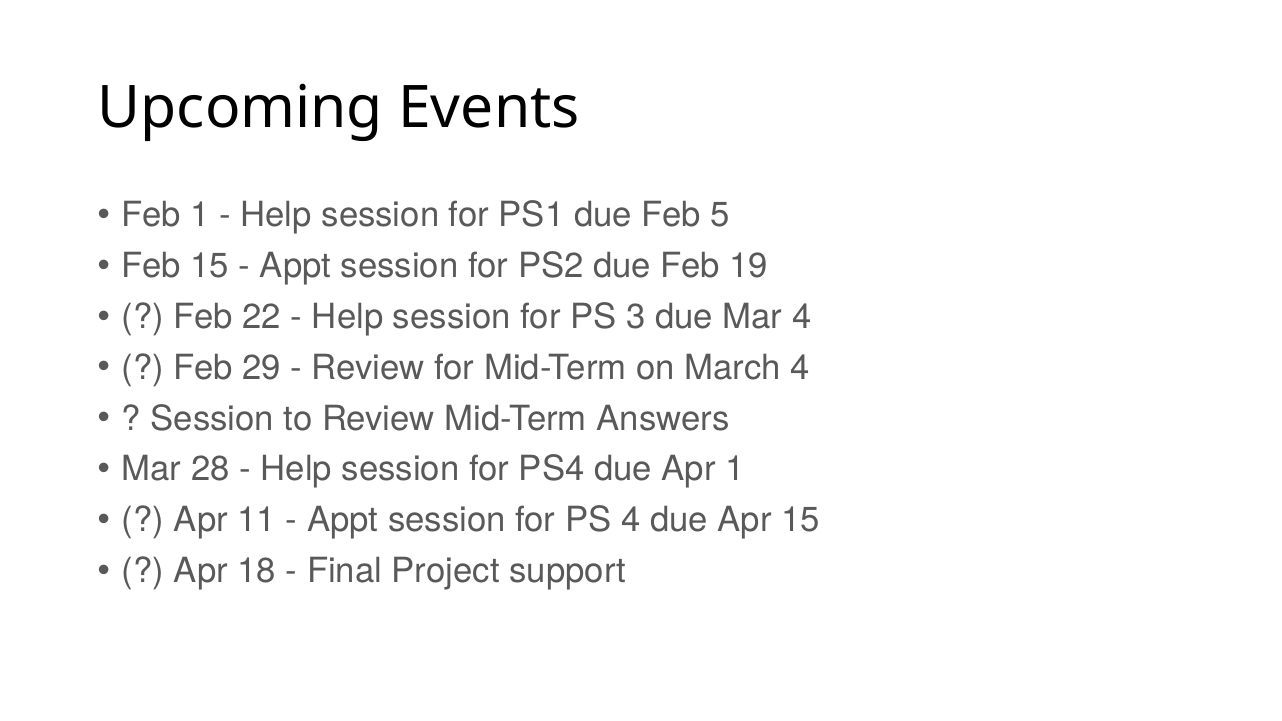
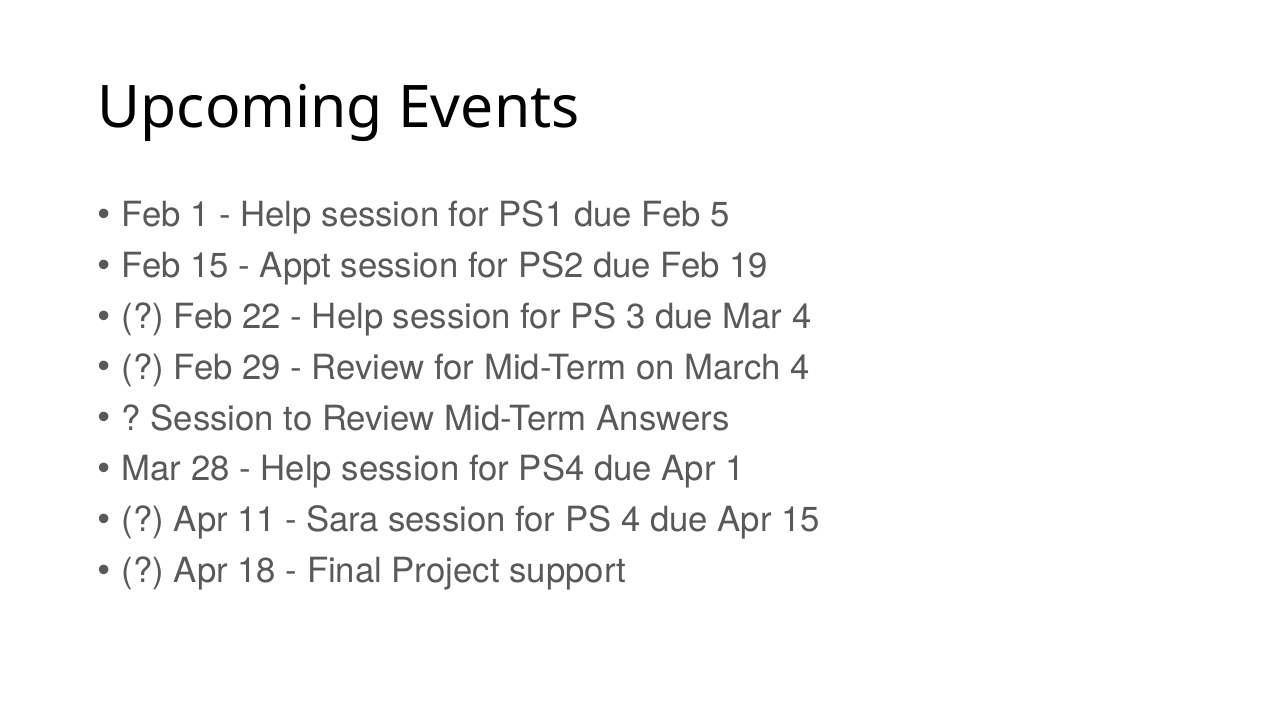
Appt: Appt -> Sara (343, 520)
